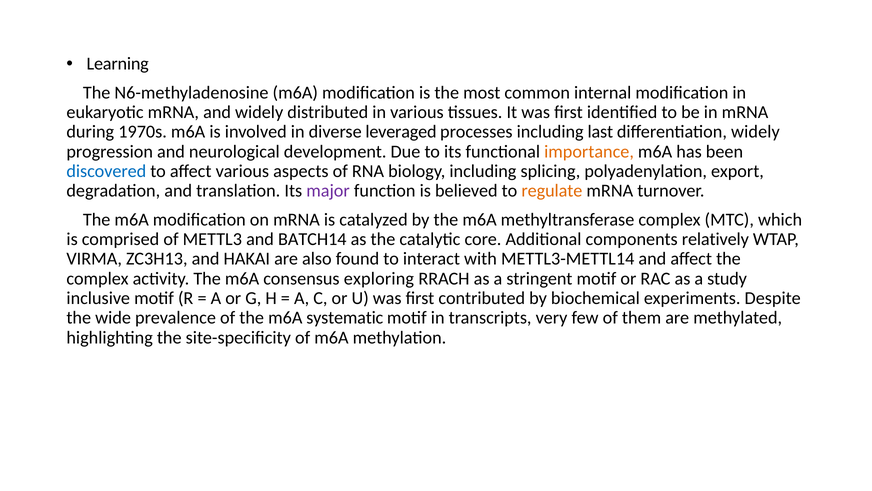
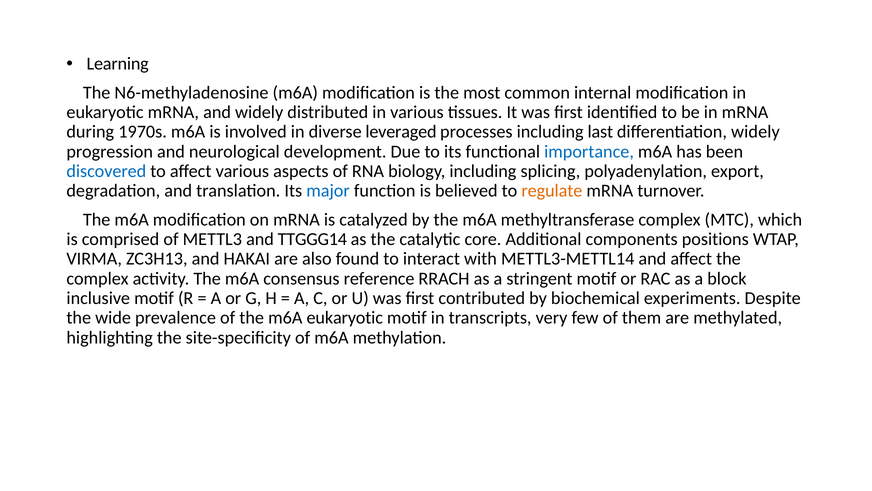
importance colour: orange -> blue (589, 151)
major colour: purple -> blue (328, 191)
BATCH14: BATCH14 -> TTGGG14 (312, 239)
relatively: relatively -> positions (715, 239)
exploring: exploring -> reference (379, 278)
study: study -> block (727, 278)
m6A systematic: systematic -> eukaryotic (345, 318)
